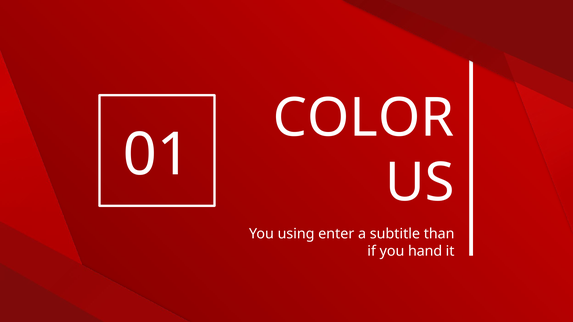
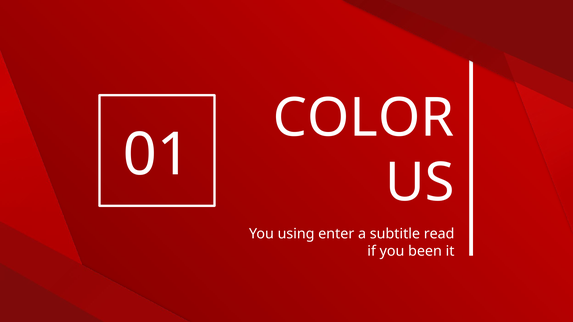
than: than -> read (439, 234)
hand: hand -> been (425, 251)
